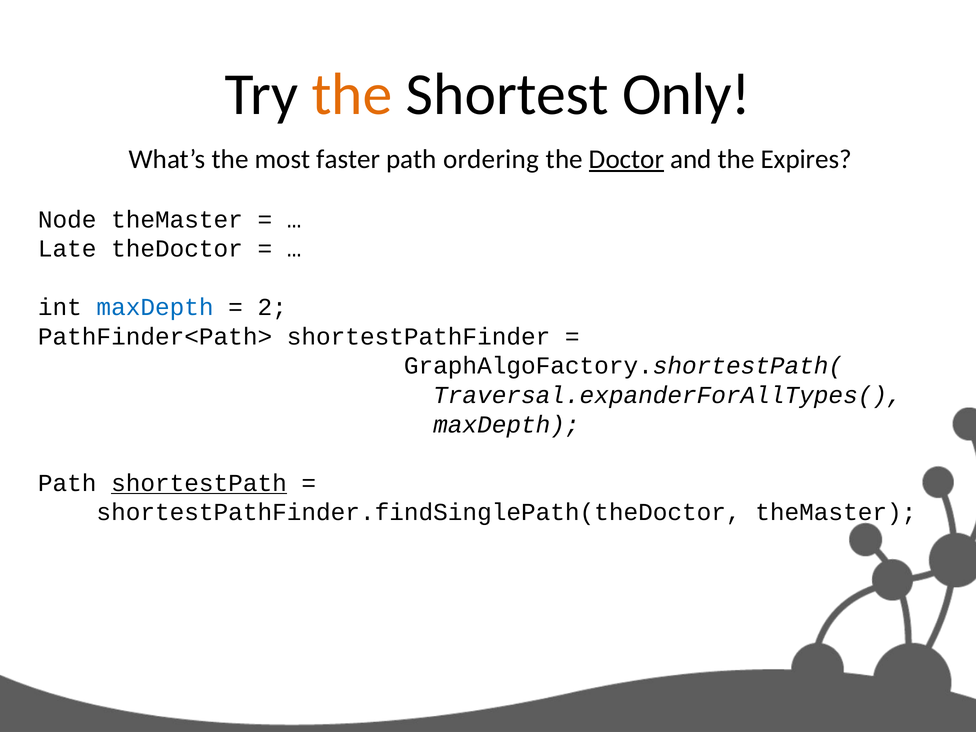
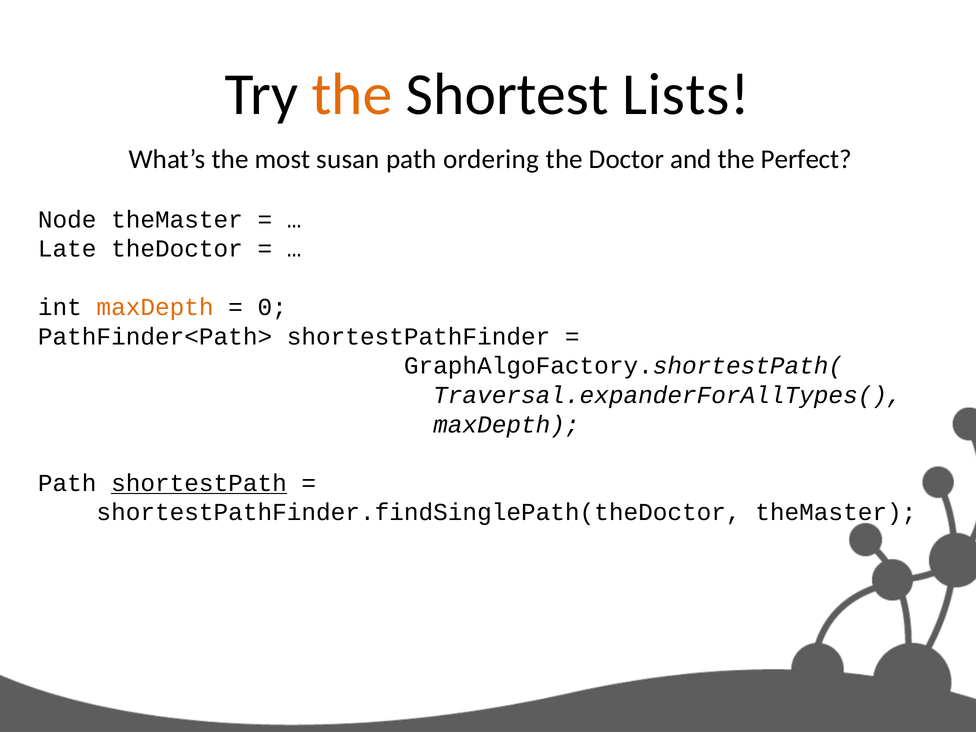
Only: Only -> Lists (686, 94)
faster: faster -> susan (348, 159)
Doctor underline: present -> none (627, 159)
Expires: Expires -> Perfect (806, 159)
maxDepth colour: blue -> orange (155, 307)
2: 2 -> 0 (272, 307)
